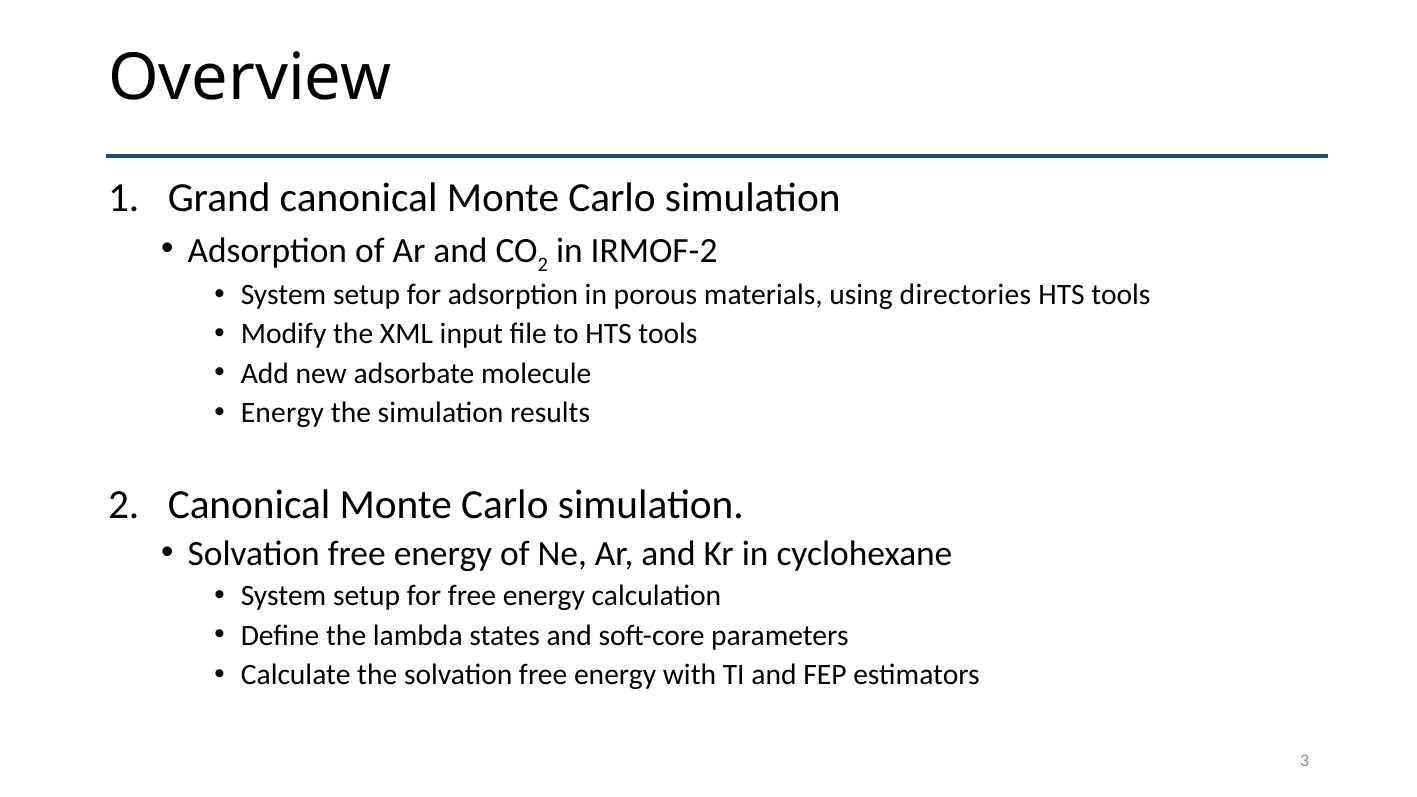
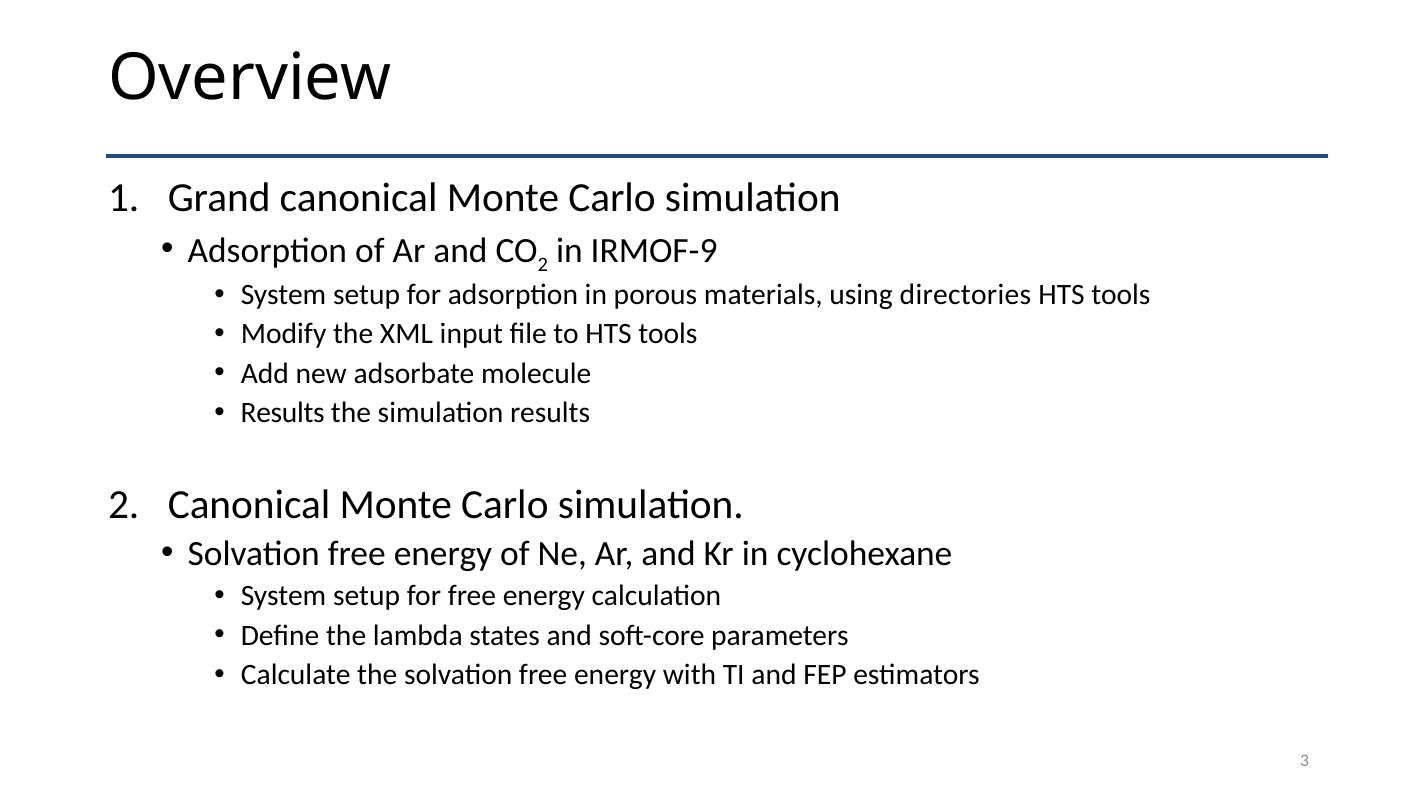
IRMOF-2: IRMOF-2 -> IRMOF-9 (654, 251)
Energy: Energy -> Results (283, 413)
